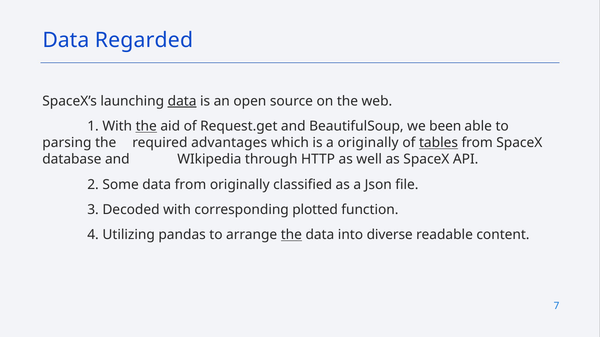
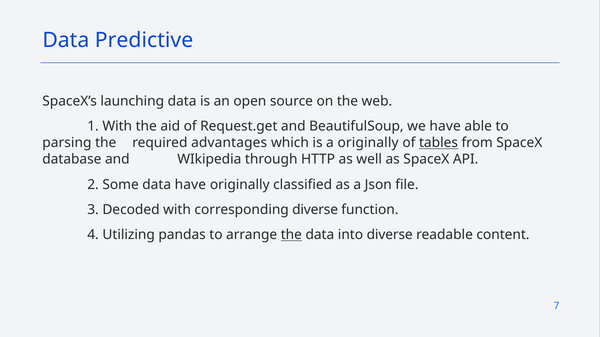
Regarded: Regarded -> Predictive (144, 40)
data underline: present -> none (182, 101)
the underline: present -> none (146, 127)
we been: been -> have (445, 127)
data from: from -> have (190, 185)
corresponding plotted: plotted -> diverse (315, 210)
